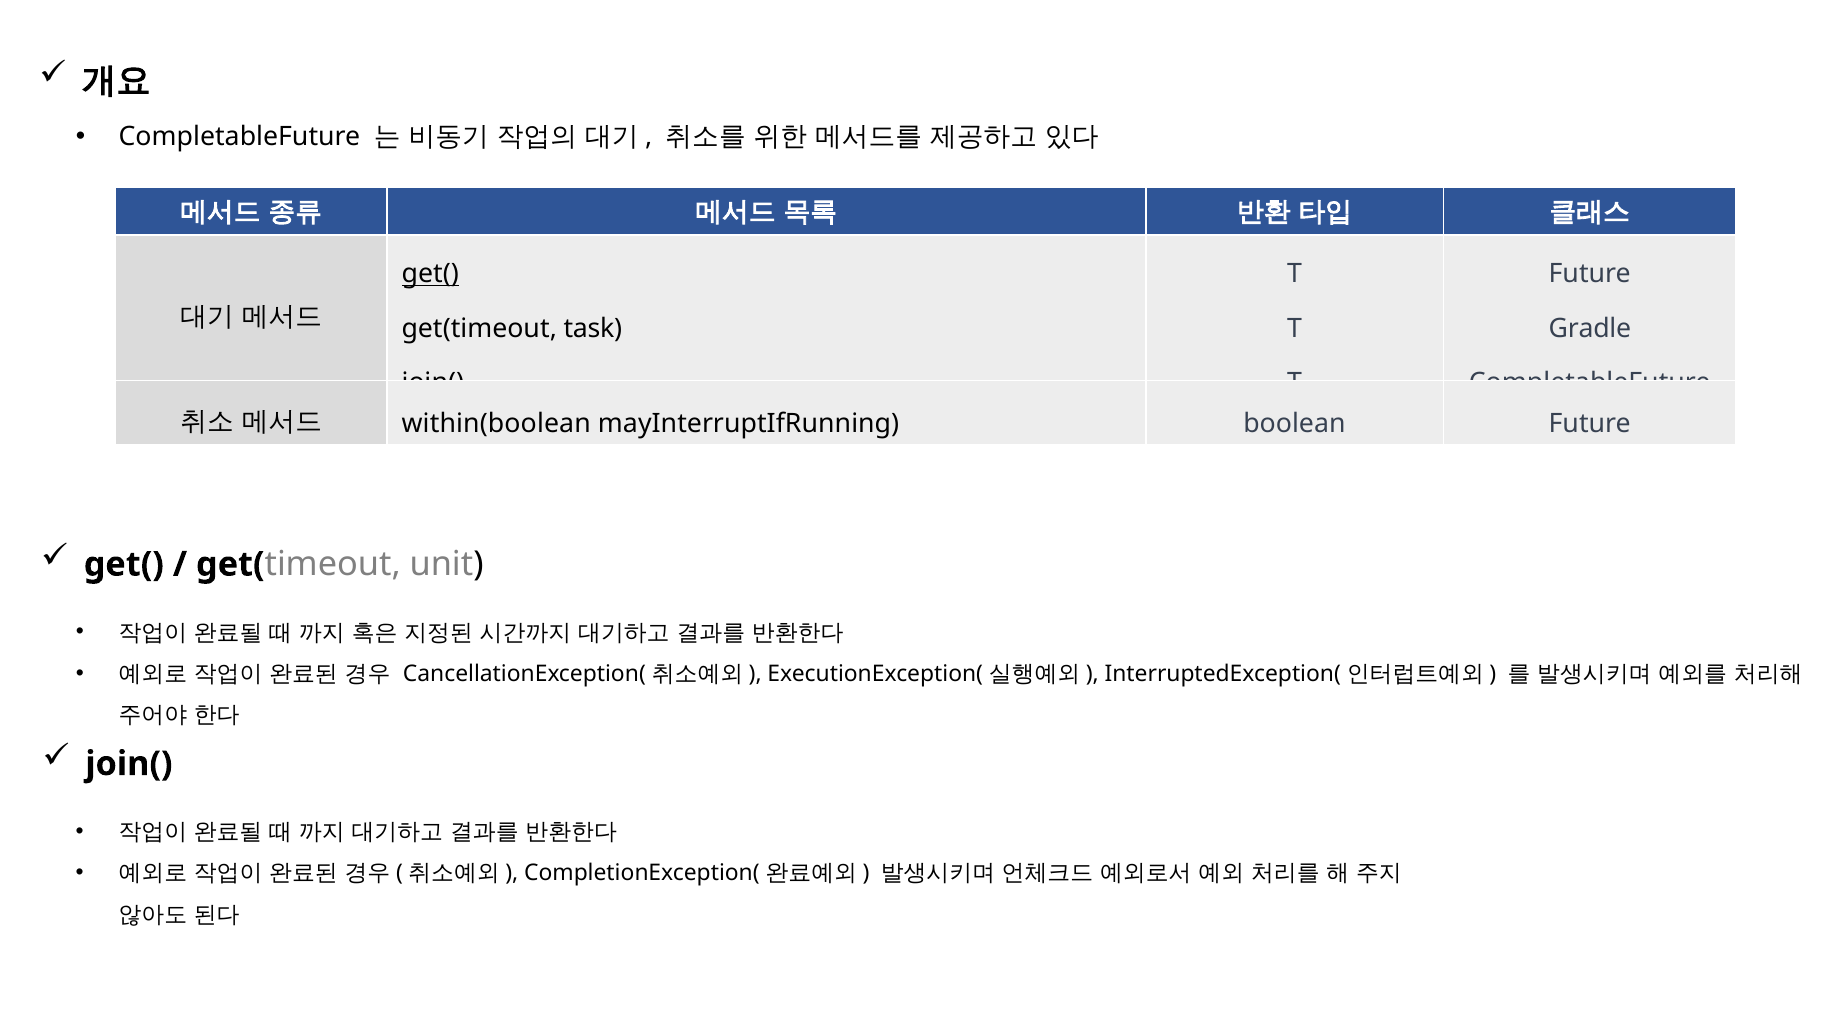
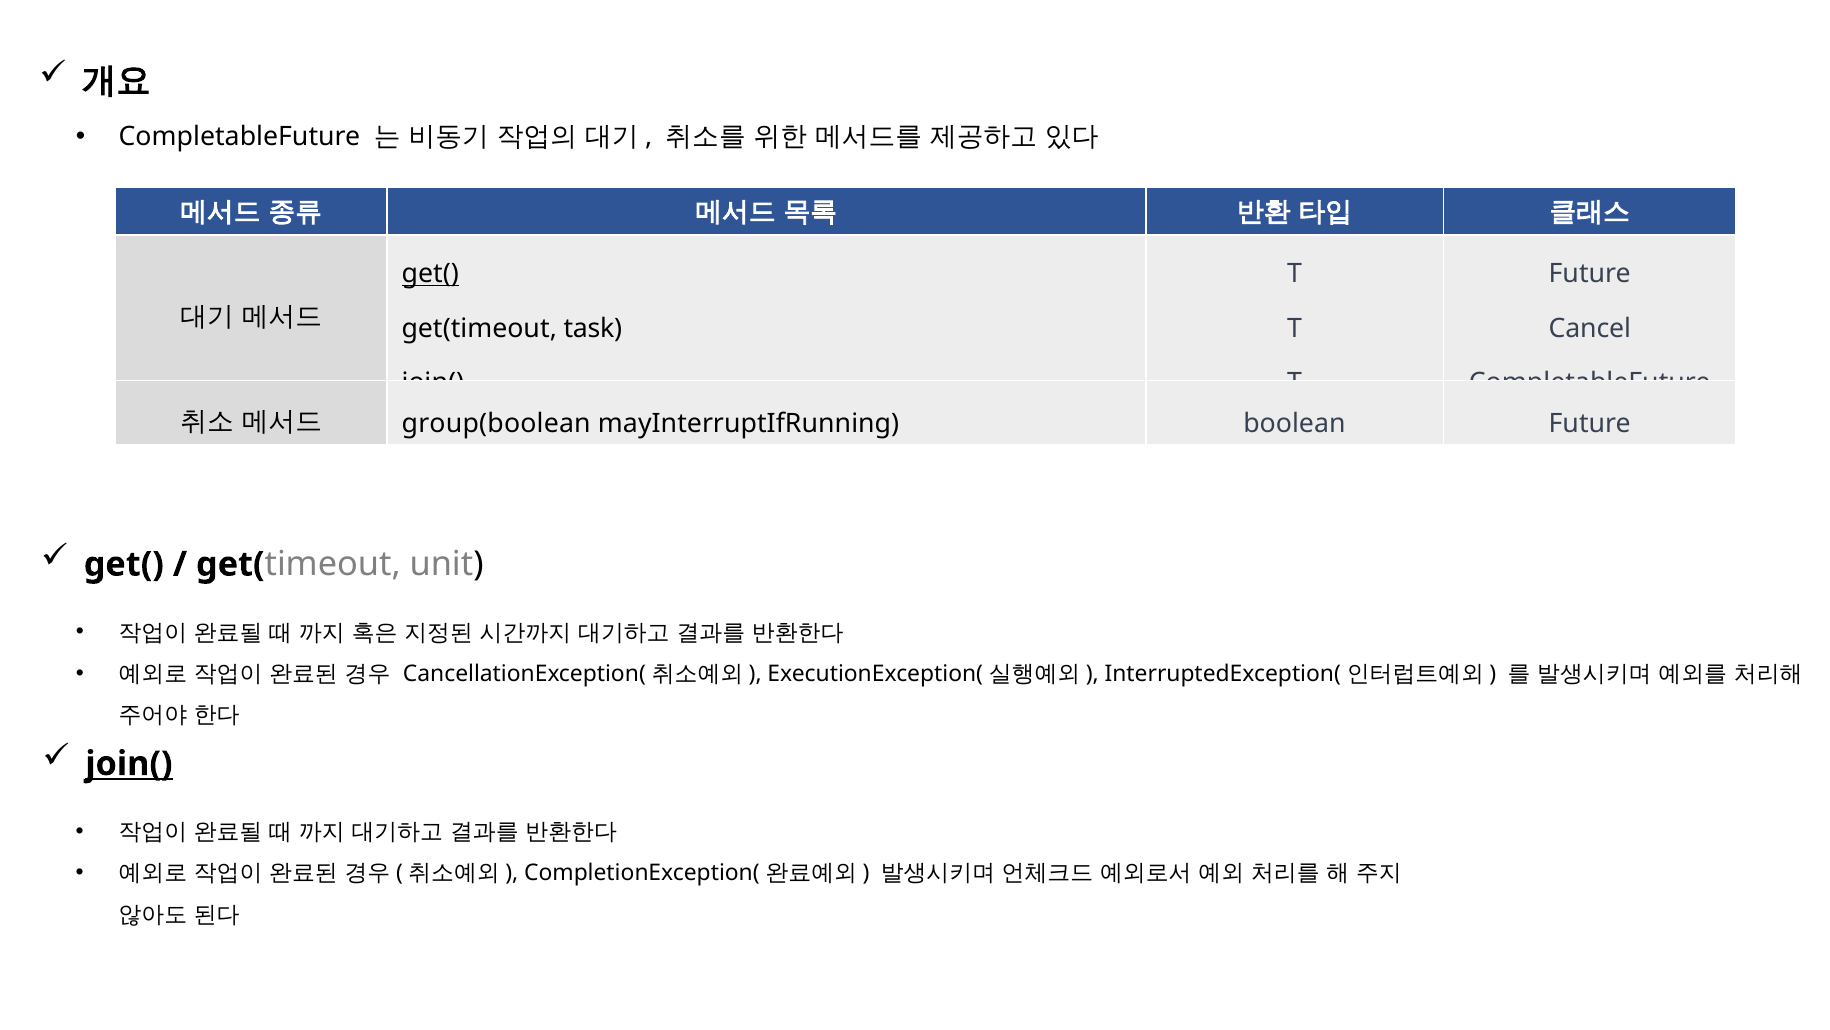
Gradle: Gradle -> Cancel (1590, 328)
within(boolean: within(boolean -> group(boolean (496, 424)
join( underline: none -> present (129, 763)
